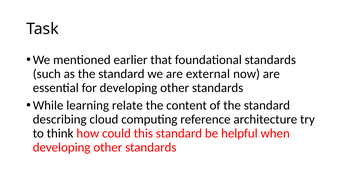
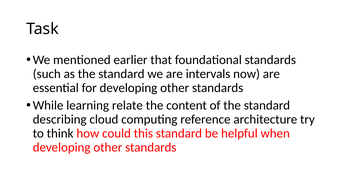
external: external -> intervals (208, 74)
